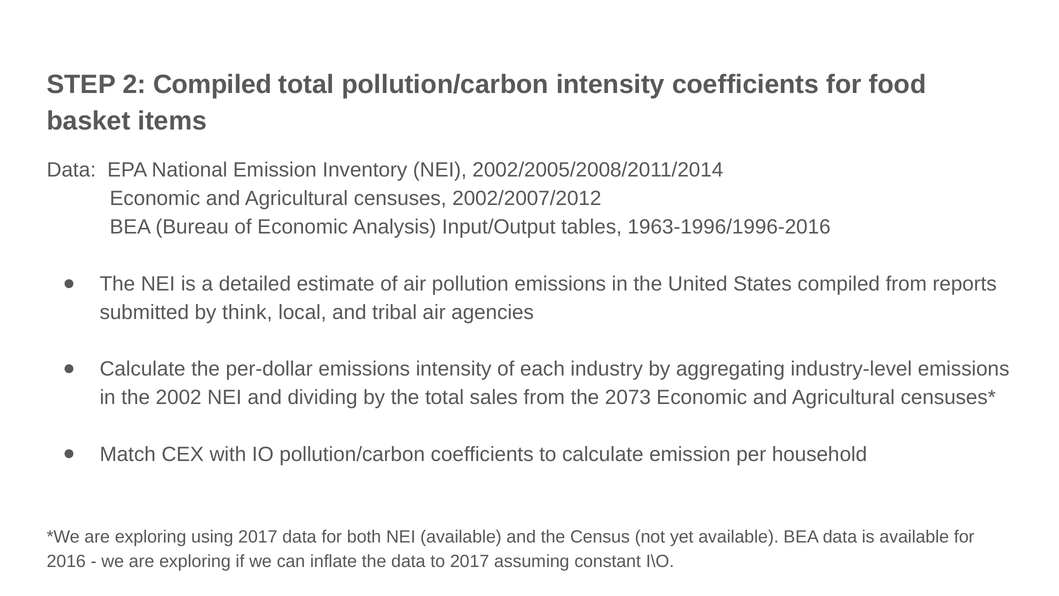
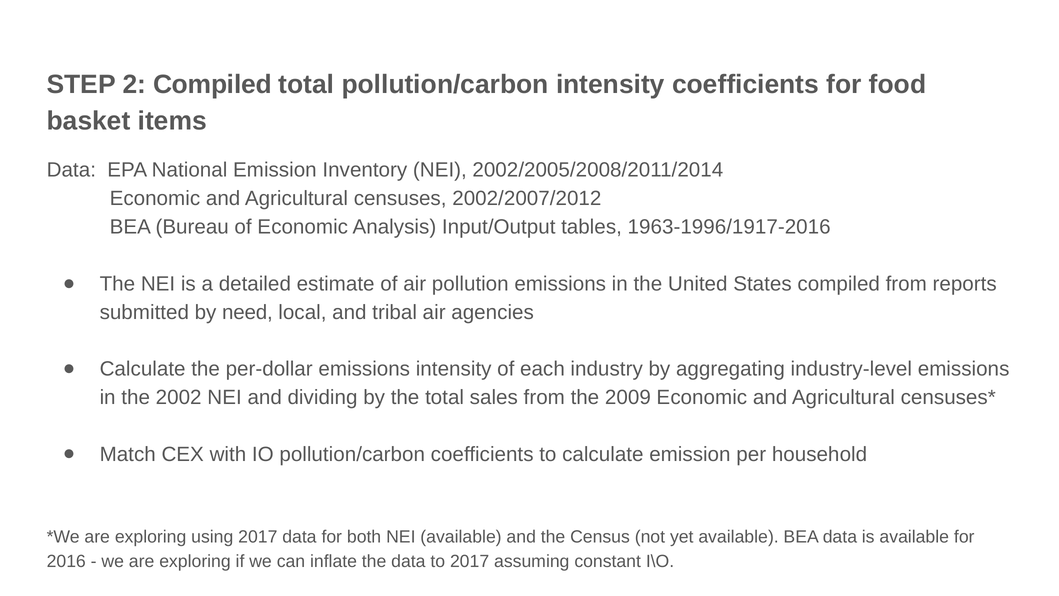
1963-1996/1996-2016: 1963-1996/1996-2016 -> 1963-1996/1917-2016 (729, 227)
think: think -> need (247, 312)
2073: 2073 -> 2009 (628, 397)
